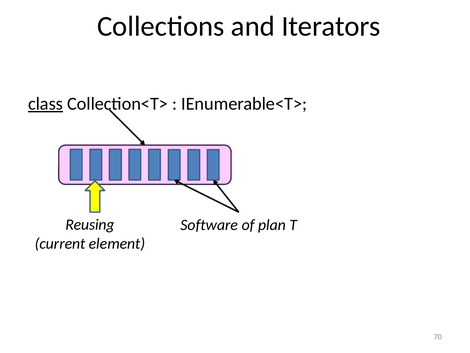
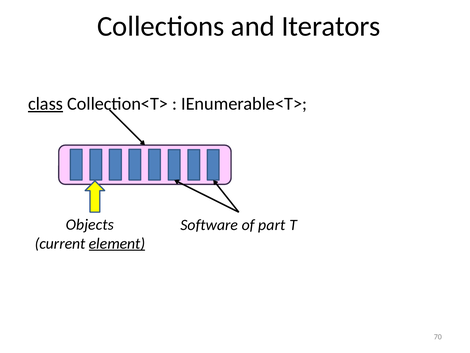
Reusing: Reusing -> Objects (90, 224)
plan: plan -> part (272, 225)
element underline: none -> present (117, 243)
